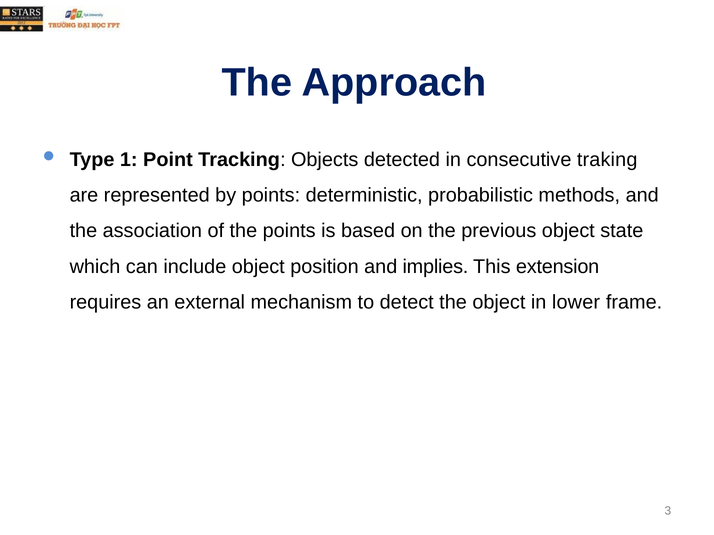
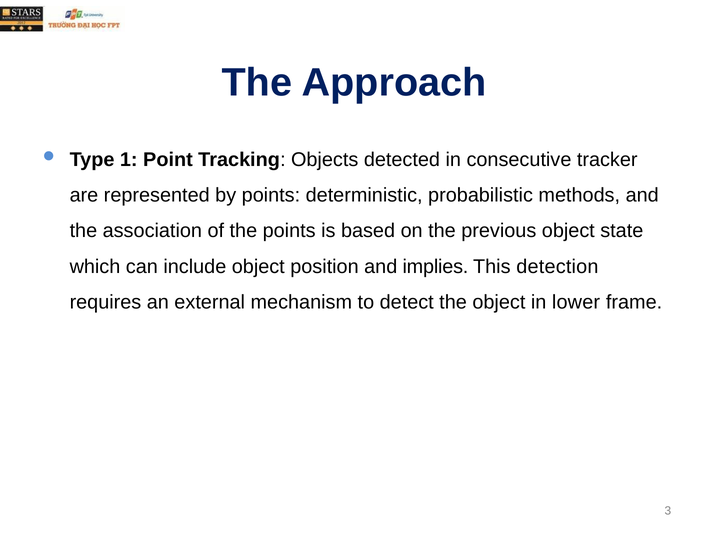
traking: traking -> tracker (607, 160)
extension: extension -> detection (557, 267)
